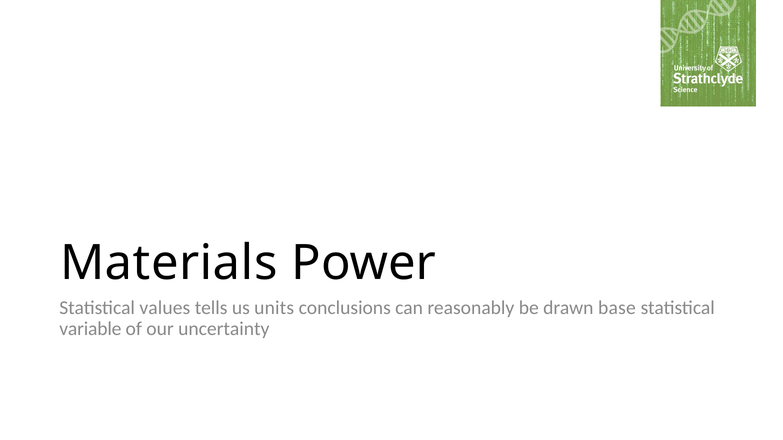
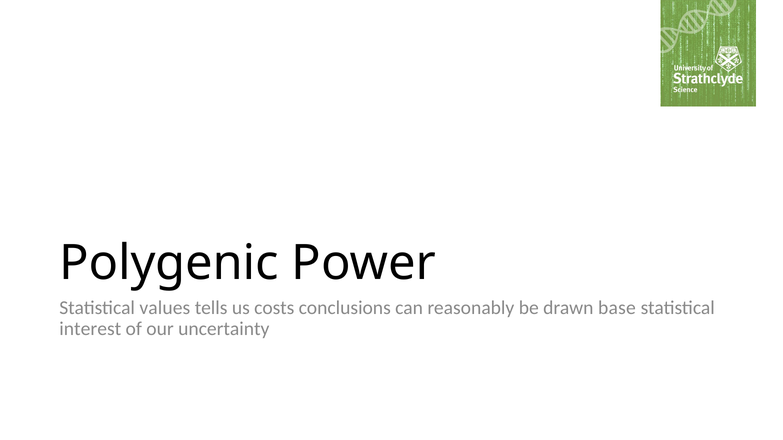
Materials: Materials -> Polygenic (169, 263)
units: units -> costs (274, 308)
variable: variable -> interest (90, 329)
